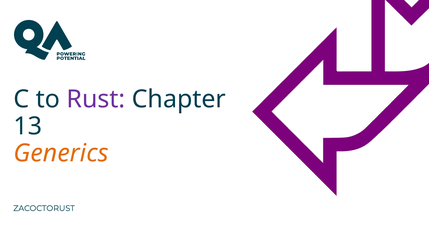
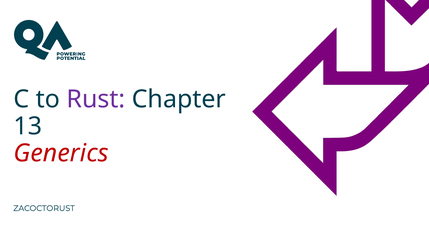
Generics colour: orange -> red (61, 154)
